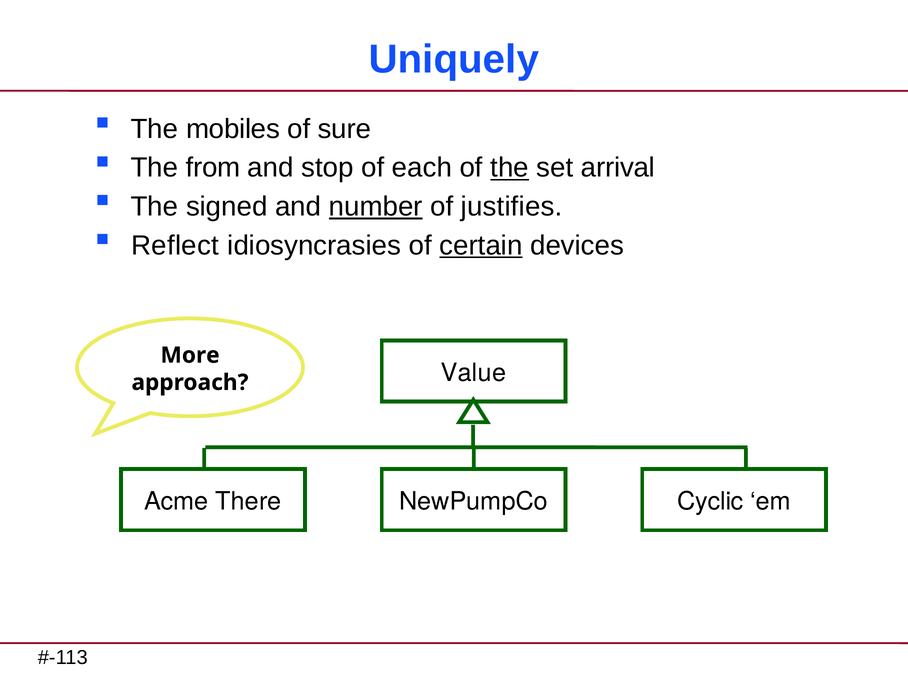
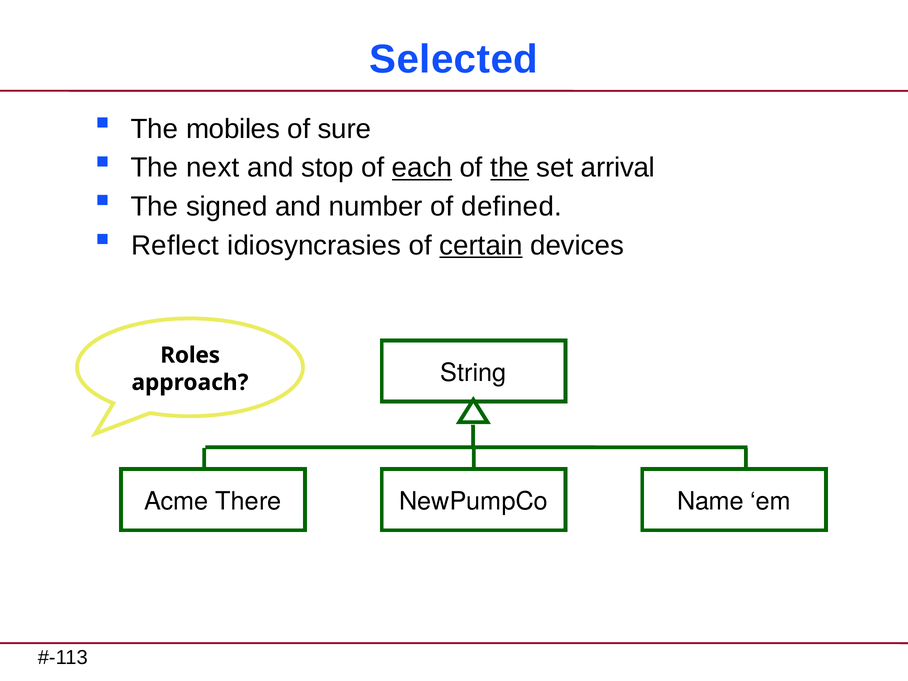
Uniquely: Uniquely -> Selected (454, 60)
from: from -> next (213, 168)
each underline: none -> present (422, 168)
number underline: present -> none (376, 207)
justifies: justifies -> defined (512, 207)
More: More -> Roles (190, 355)
Value: Value -> String (474, 373)
Cyclic: Cyclic -> Name (710, 501)
